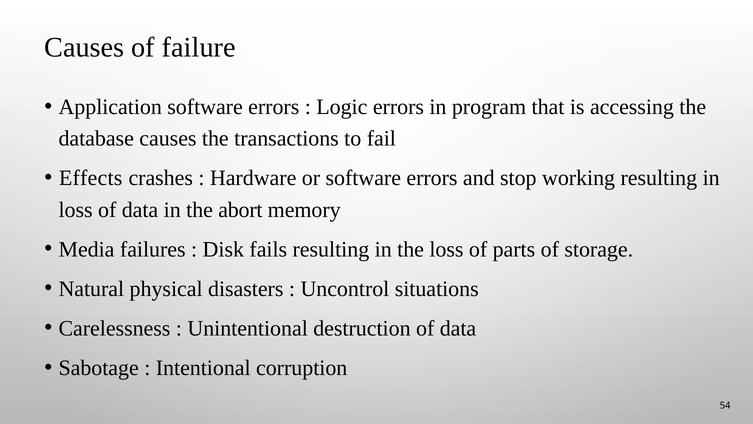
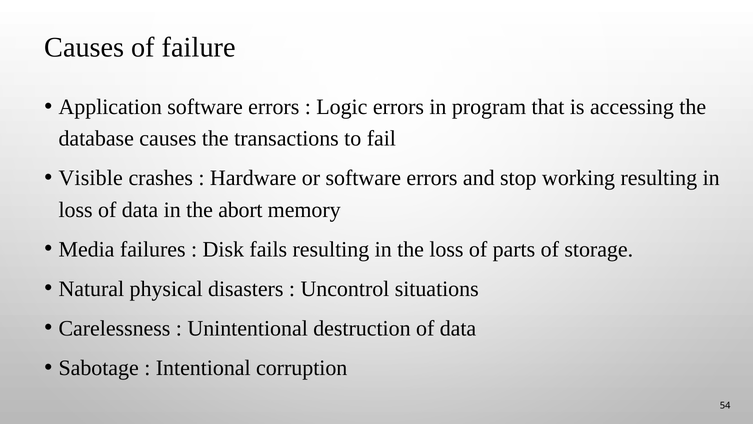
Effects: Effects -> Visible (91, 178)
